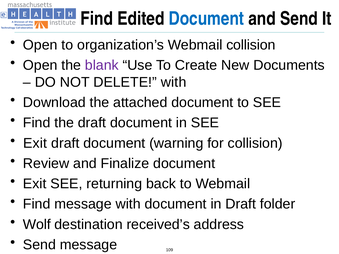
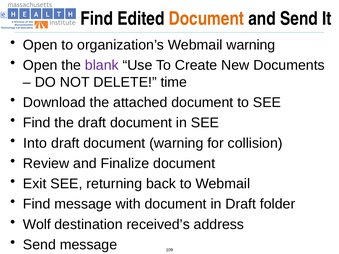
Document colour: blue -> orange (206, 19)
Webmail collision: collision -> warning (251, 45)
DELETE with: with -> time (174, 82)
Exit: Exit -> Into (35, 143)
